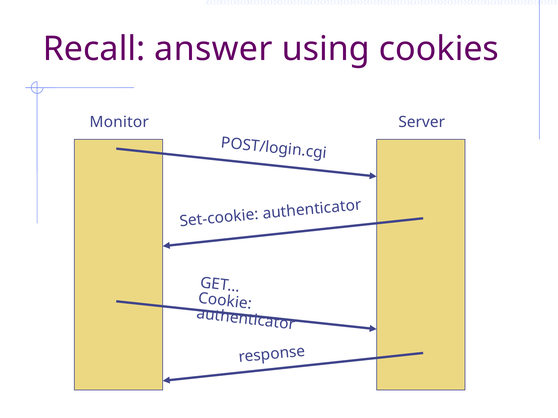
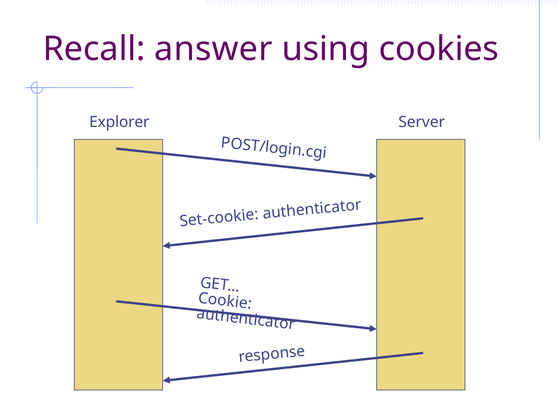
Monitor: Monitor -> Explorer (119, 122)
